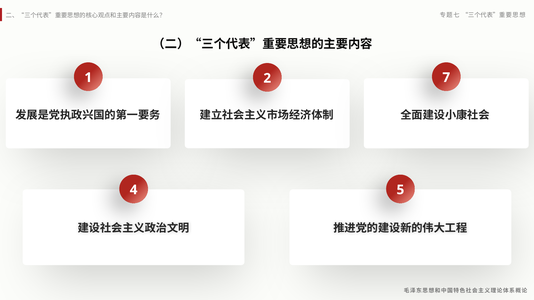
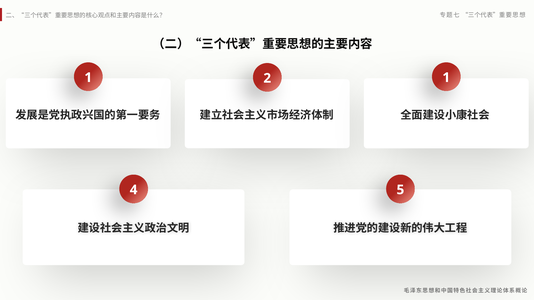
2 7: 7 -> 1 (446, 78)
